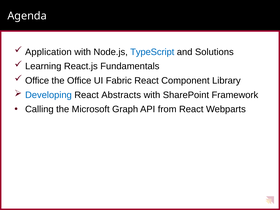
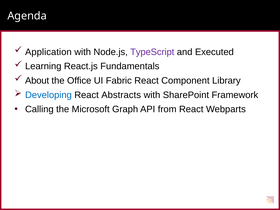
TypeScript colour: blue -> purple (152, 52)
Solutions: Solutions -> Executed (214, 52)
Office: Office -> About (37, 81)
